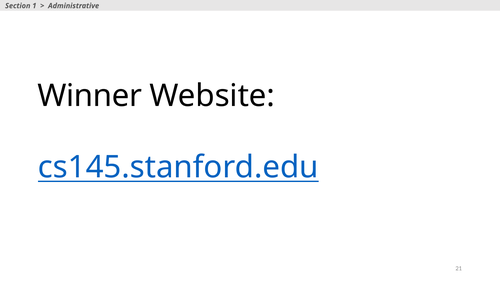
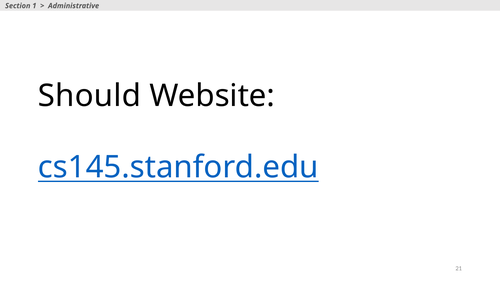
Winner: Winner -> Should (89, 96)
